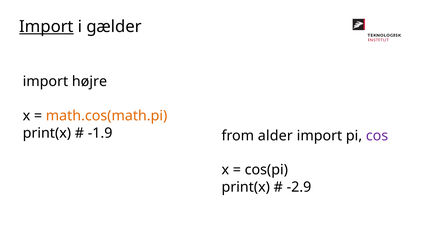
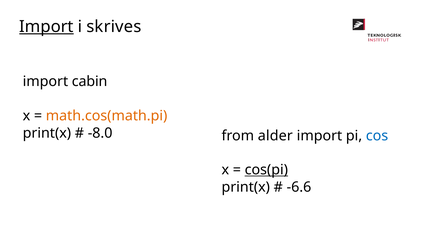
gælder: gælder -> skrives (114, 27)
højre: højre -> cabin (90, 81)
-1.9: -1.9 -> -8.0 (100, 133)
cos colour: purple -> blue (377, 136)
cos(pi underline: none -> present (266, 170)
-2.9: -2.9 -> -6.6 (299, 187)
